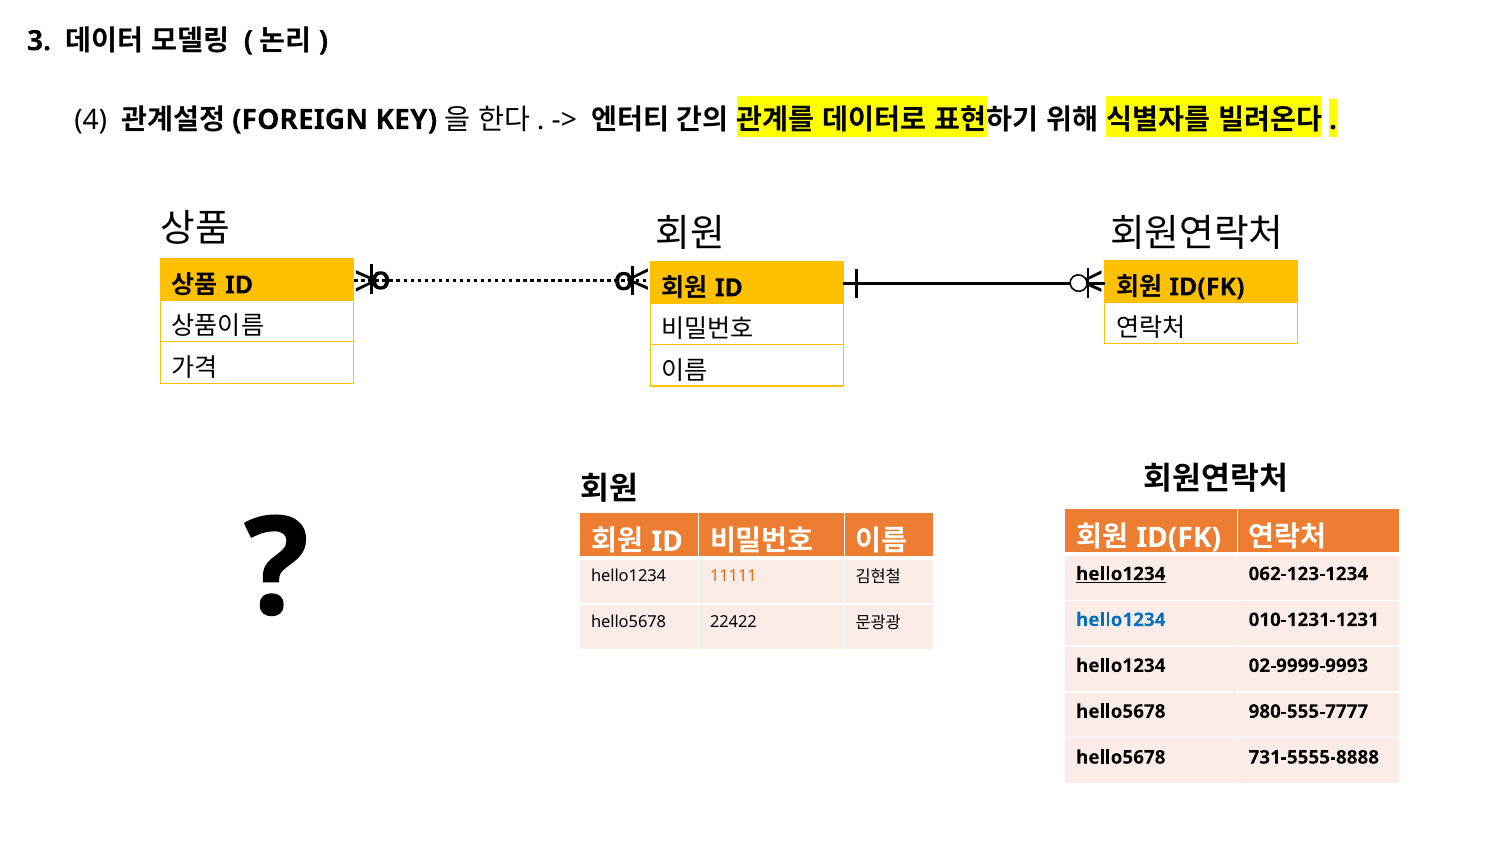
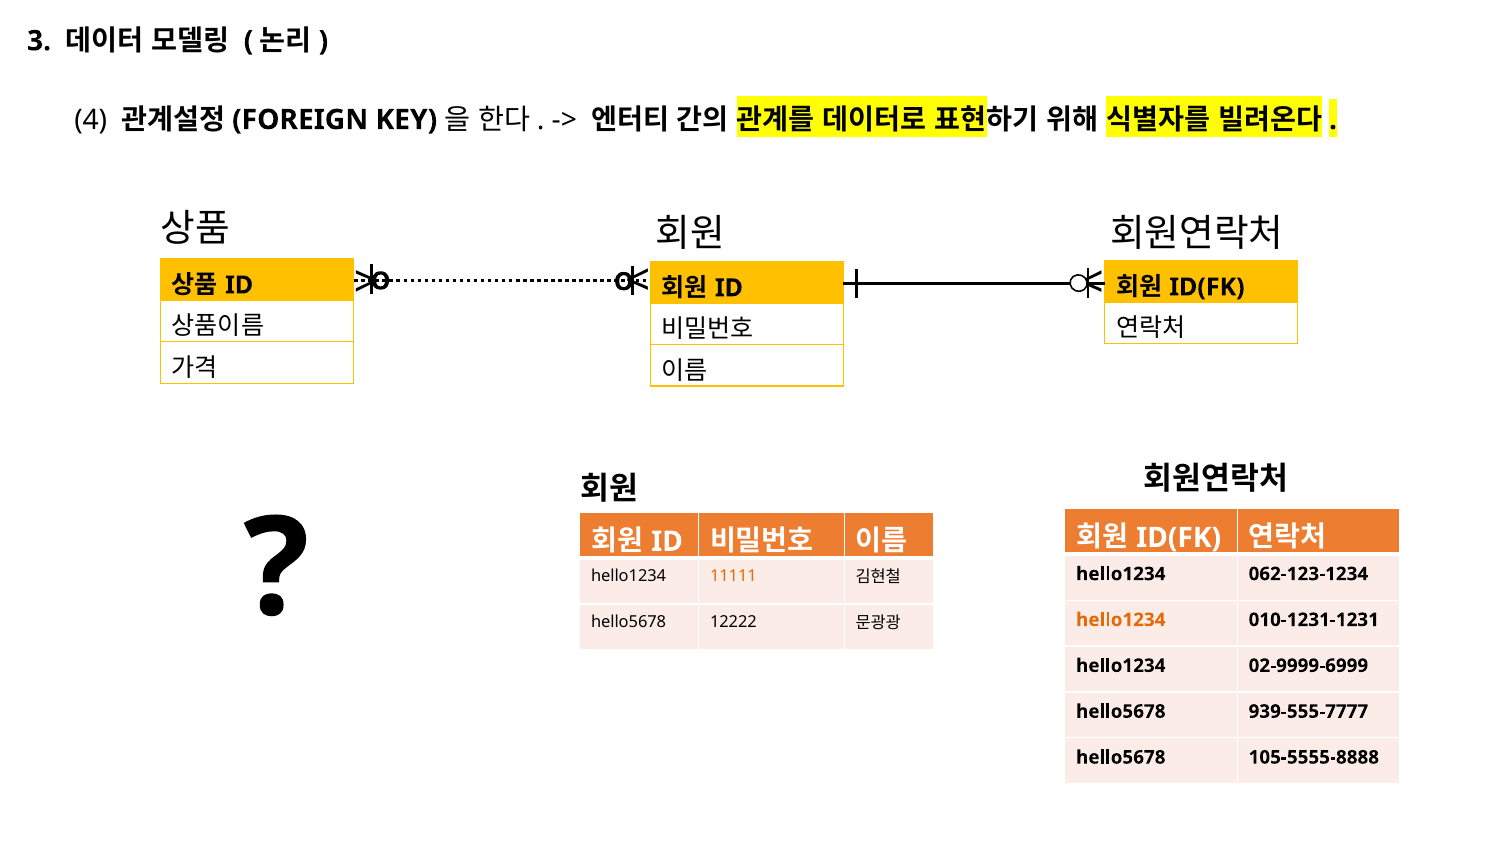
hello1234 underline: present -> none (1121, 574)
hello1234 colour: blue -> orange (1121, 620)
22422: 22422 -> 12222 (733, 622)
02-9999-9993: 02-9999-9993 -> 02-9999-6999 (1308, 665)
980-555-7777: 980-555-7777 -> 939-555-7777 (1308, 711)
731-5555-8888: 731-5555-8888 -> 105-5555-8888 (1314, 757)
